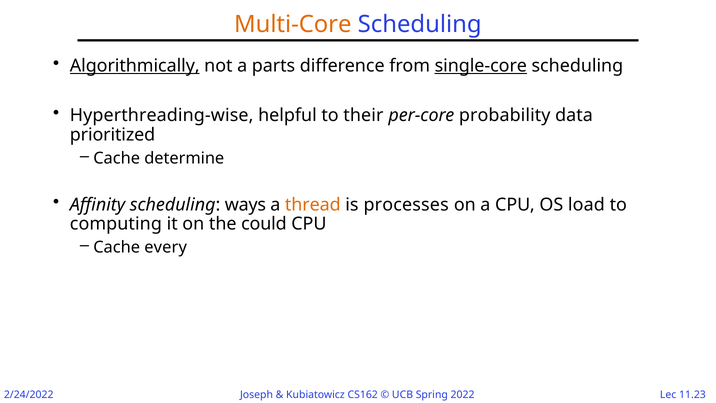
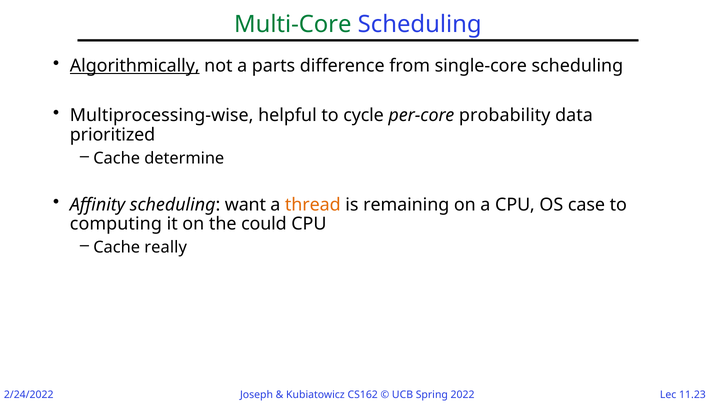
Multi-Core colour: orange -> green (293, 24)
single-core underline: present -> none (481, 66)
Hyperthreading-wise: Hyperthreading-wise -> Multiprocessing-wise (162, 115)
their: their -> cycle (364, 115)
ways: ways -> want (245, 205)
processes: processes -> remaining (406, 205)
load: load -> case (586, 205)
every: every -> really (166, 247)
